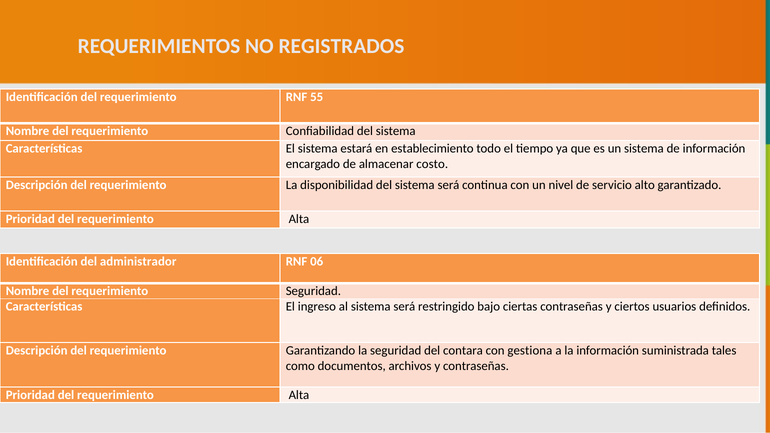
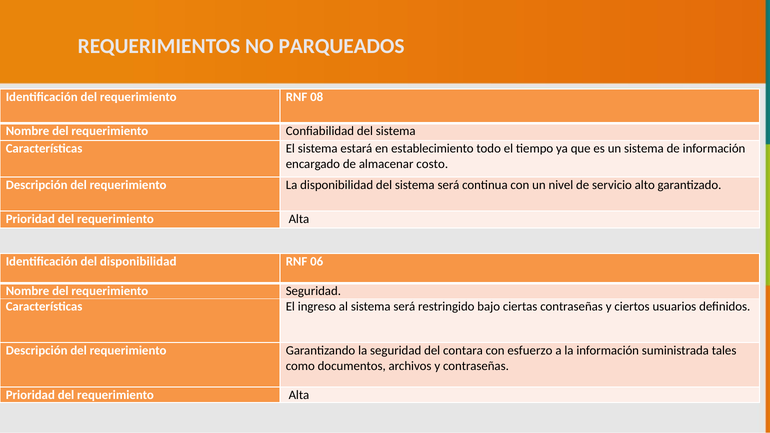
REGISTRADOS: REGISTRADOS -> PARQUEADOS (342, 46)
55: 55 -> 08 (317, 97)
del administrador: administrador -> disponibilidad (138, 261)
gestiona: gestiona -> esfuerzo (530, 350)
